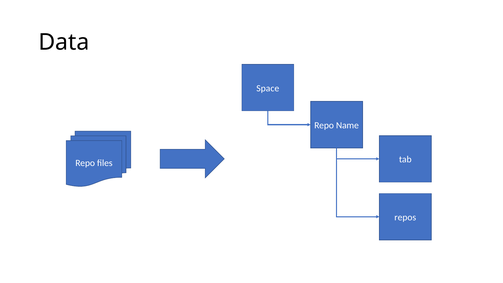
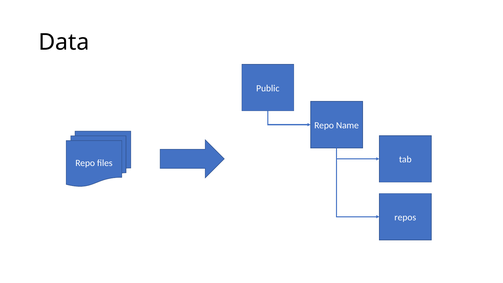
Space: Space -> Public (268, 88)
